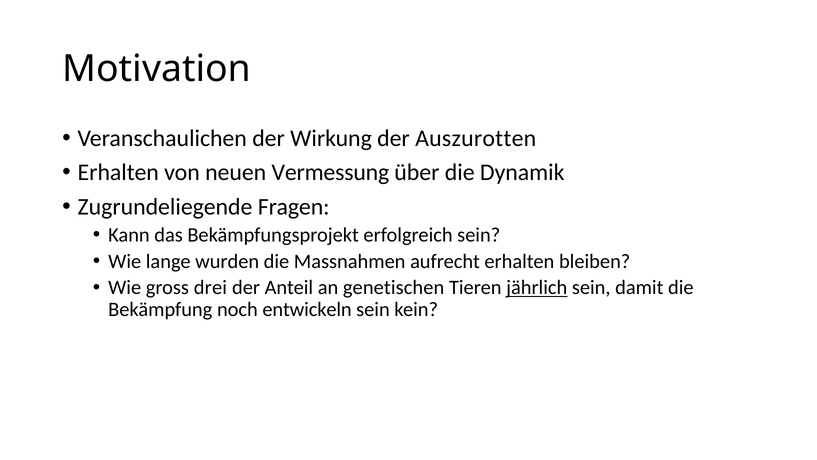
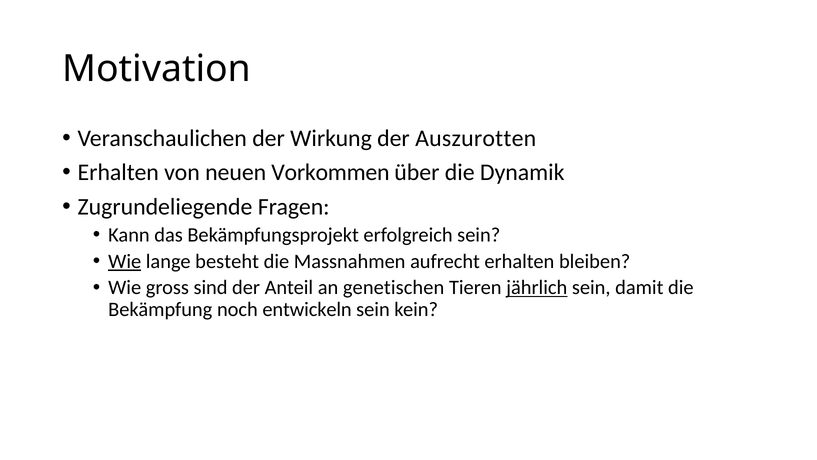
Vermessung: Vermessung -> Vorkommen (330, 172)
Wie underline: none -> present (125, 261)
wurden: wurden -> besteht (227, 261)
drei: drei -> sind (211, 287)
